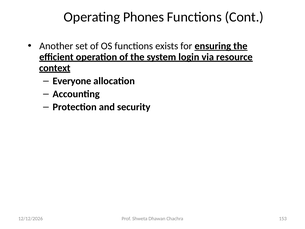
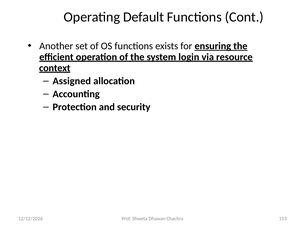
Phones: Phones -> Default (143, 17)
Everyone: Everyone -> Assigned (72, 81)
